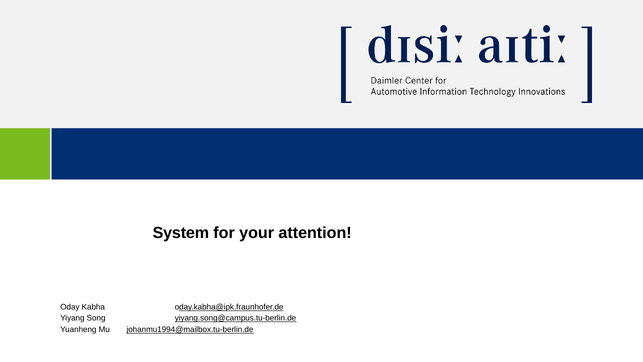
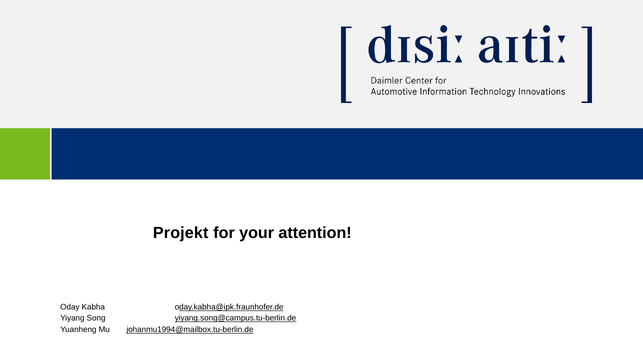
System: System -> Projekt (181, 233)
